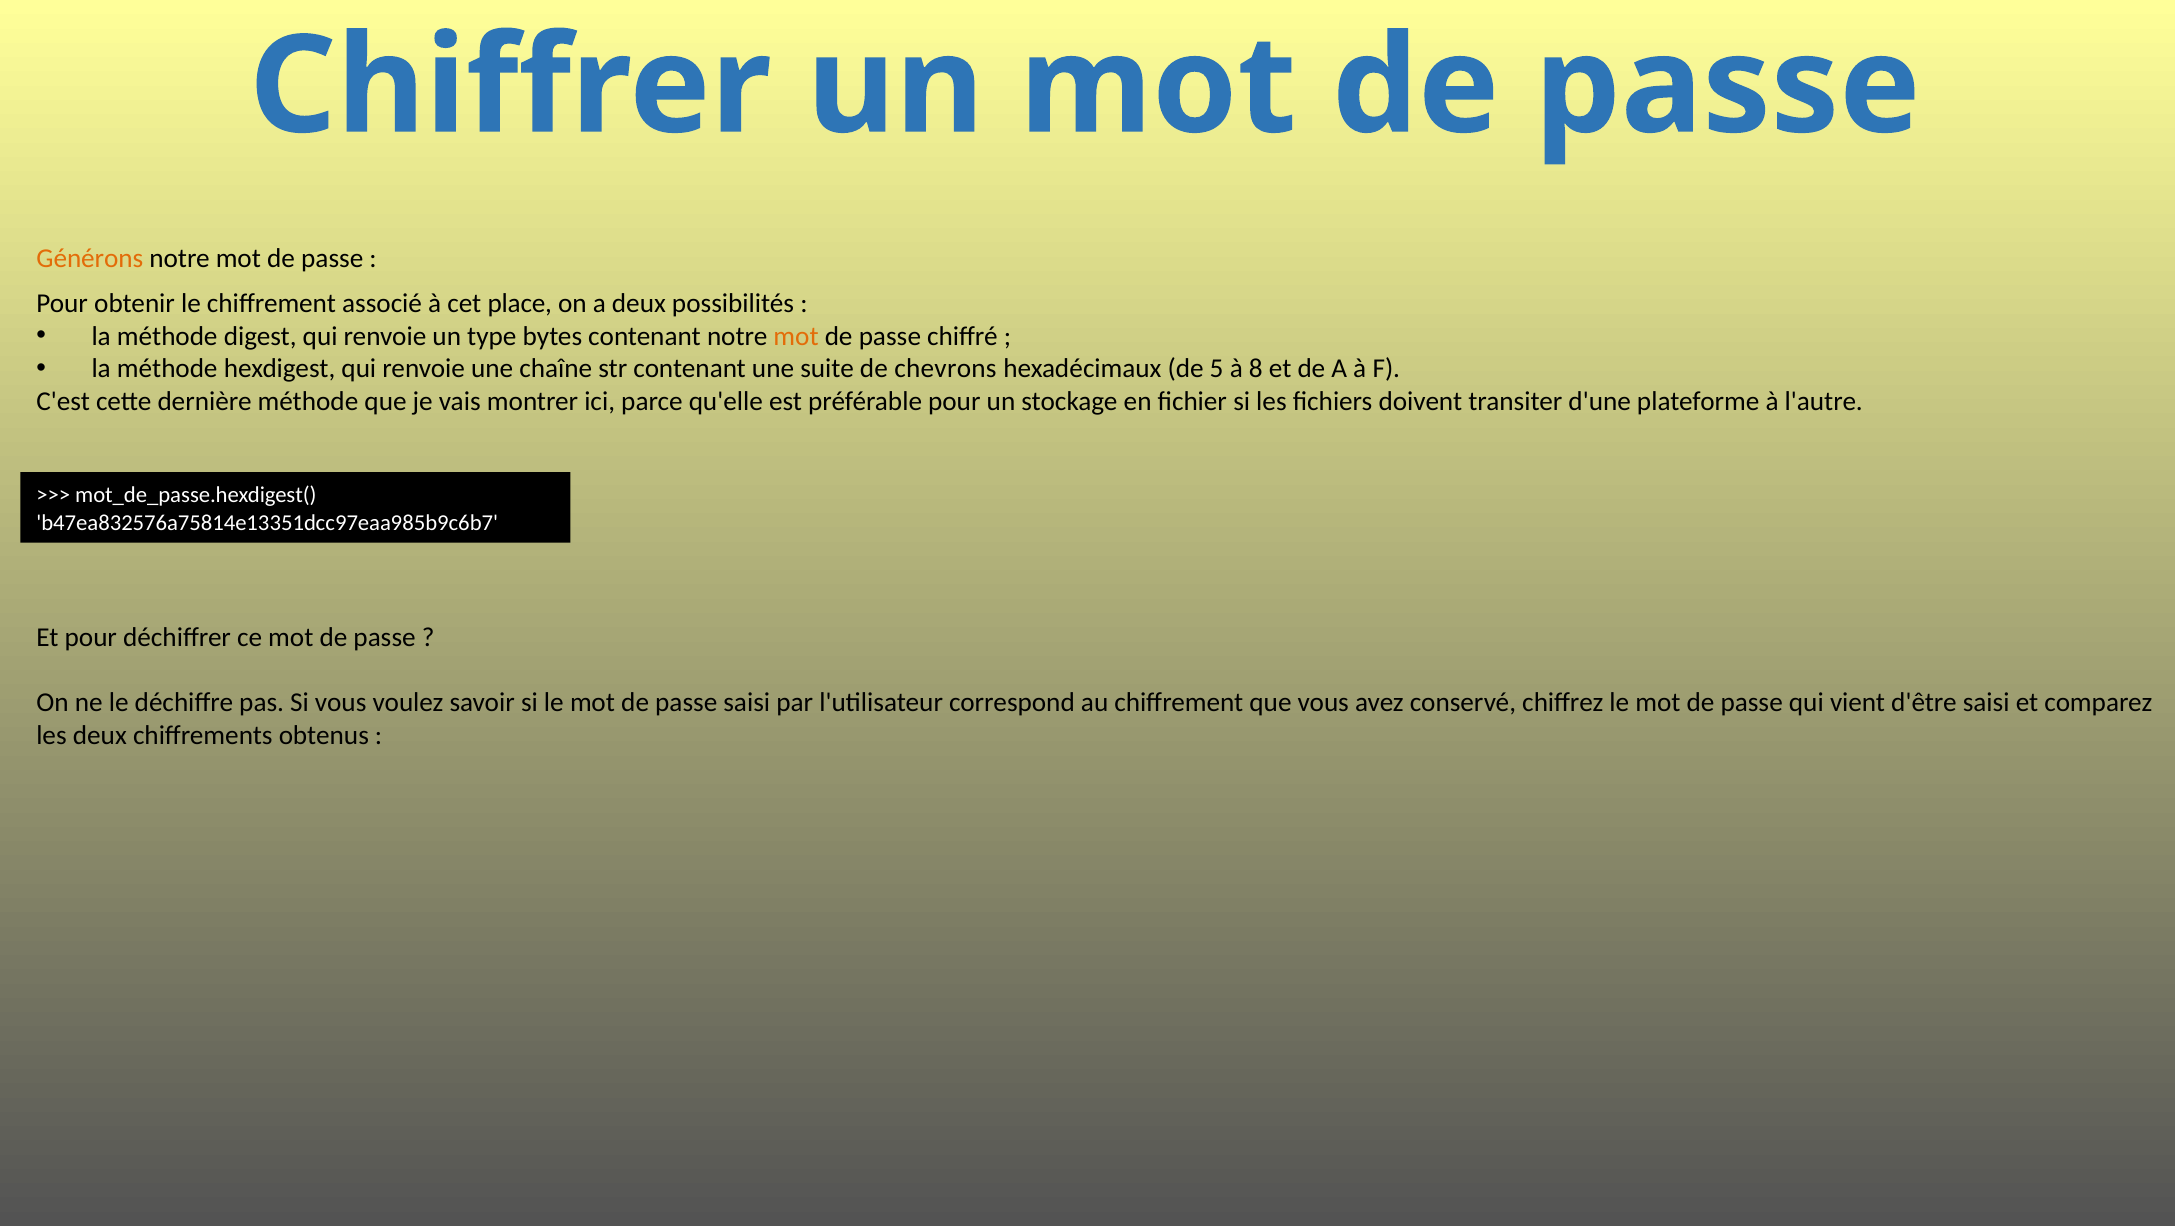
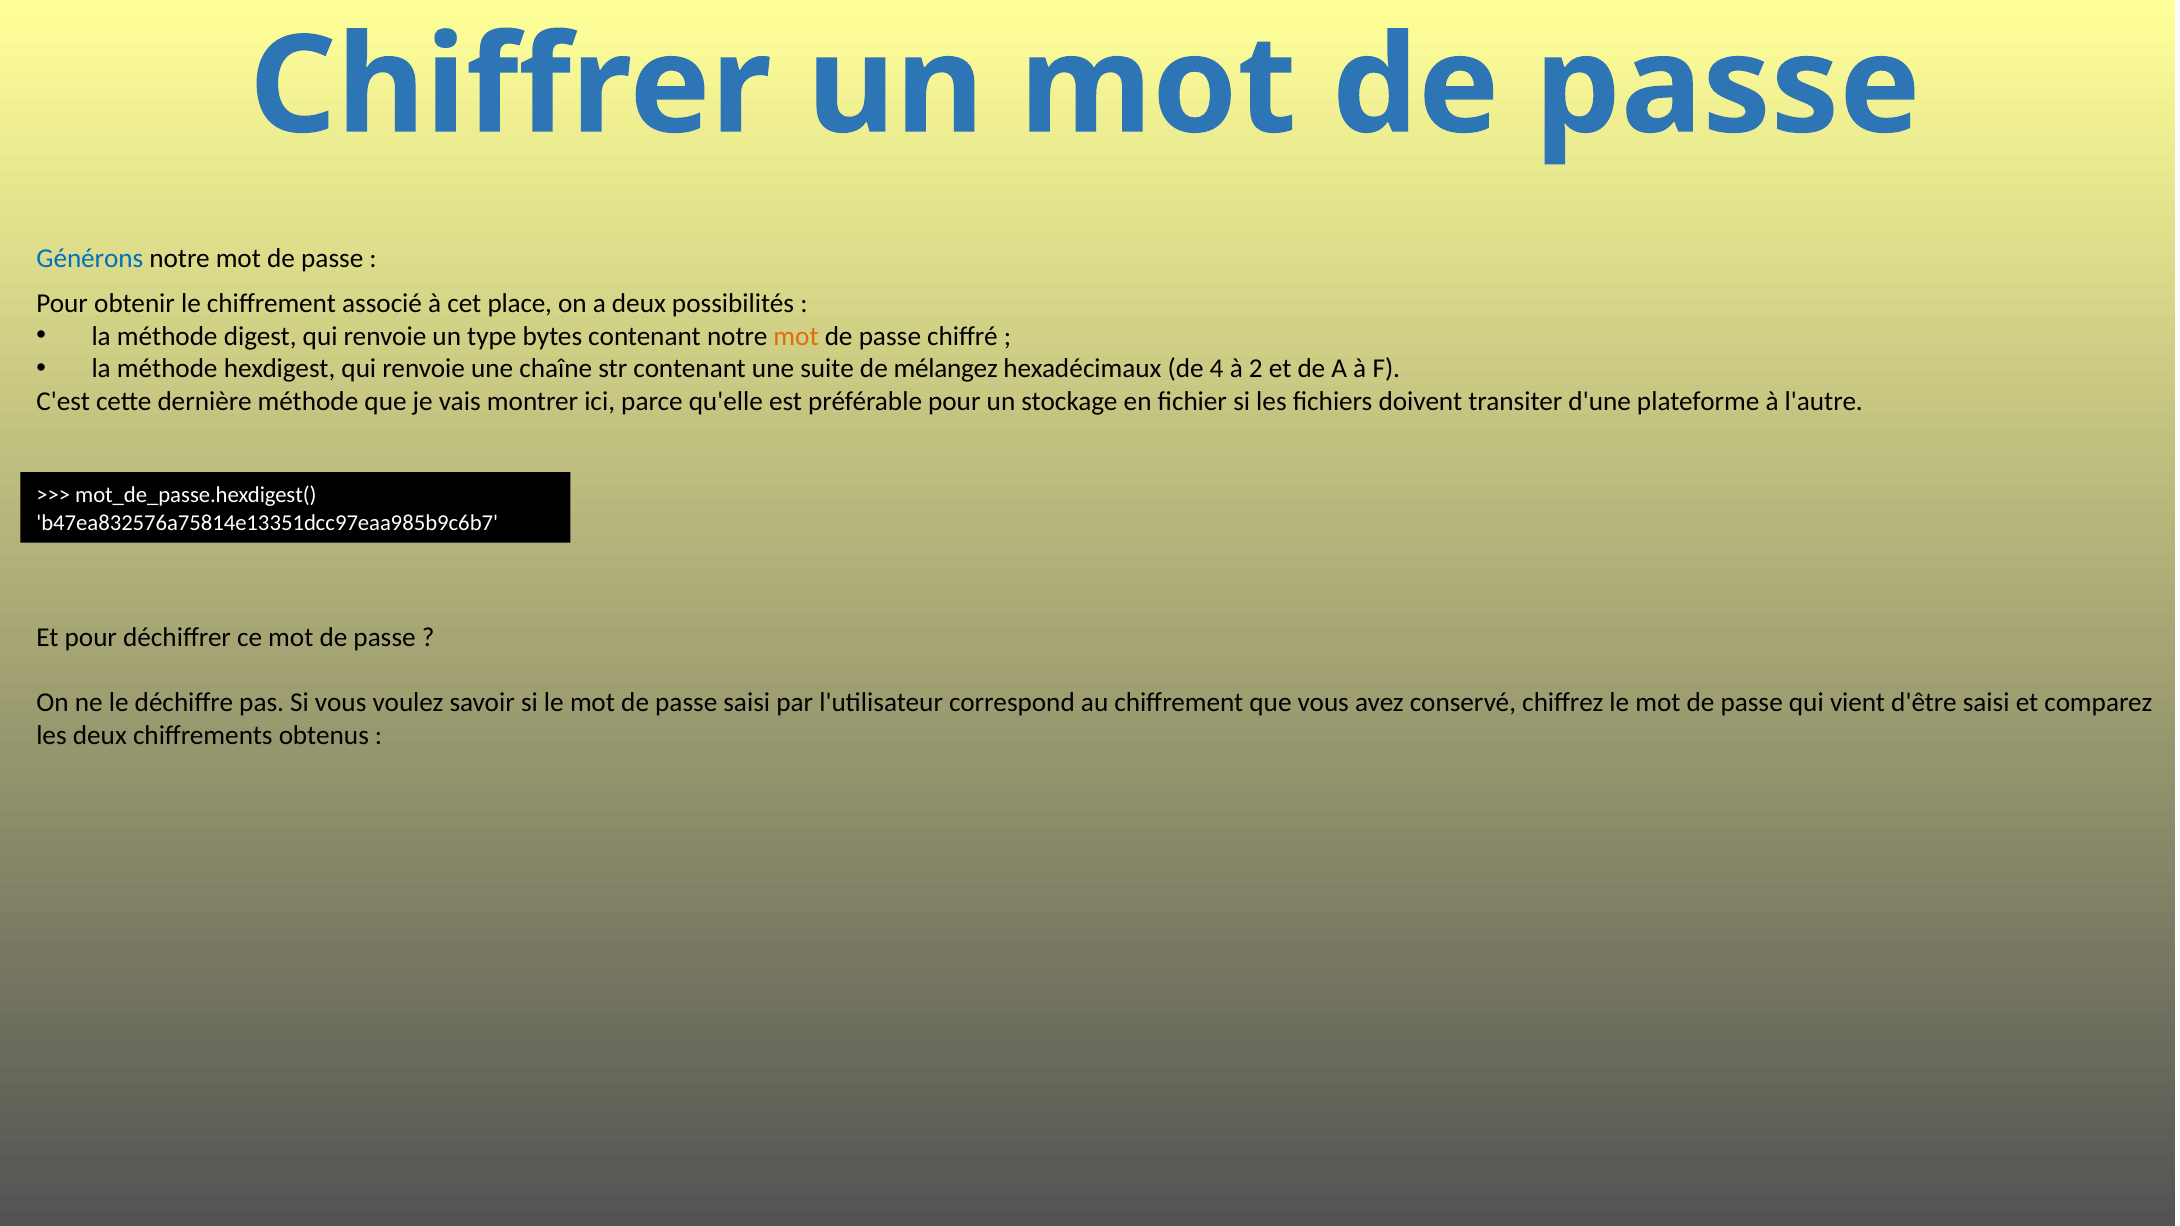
Générons colour: orange -> blue (90, 259)
chevrons: chevrons -> mélangez (946, 369)
5: 5 -> 4 (1217, 369)
8: 8 -> 2 (1256, 369)
